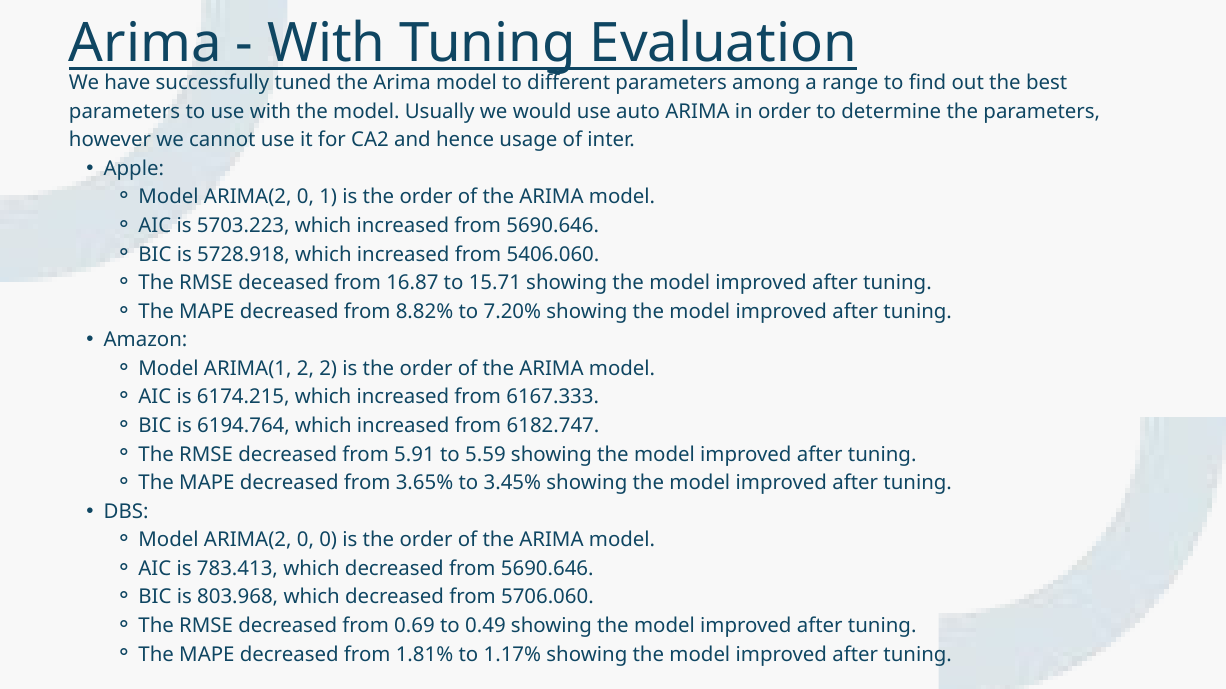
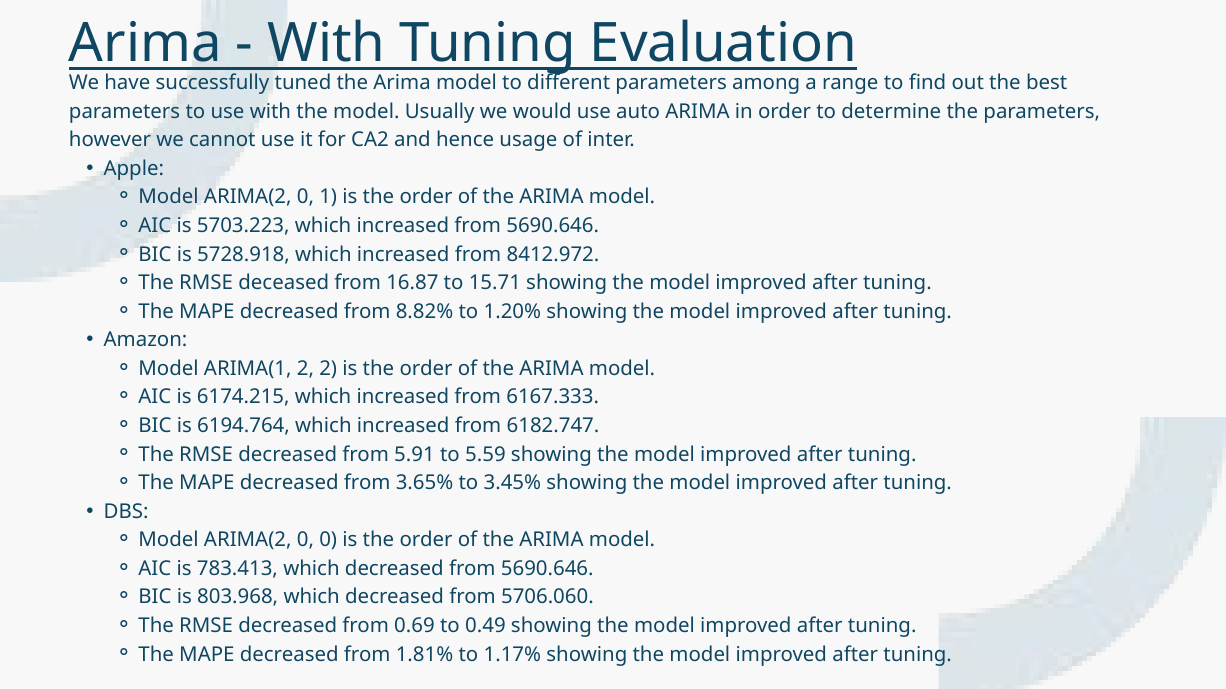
5406.060: 5406.060 -> 8412.972 (553, 255)
7.20%: 7.20% -> 1.20% (512, 312)
